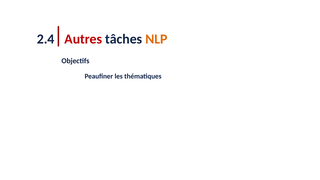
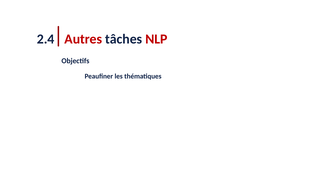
NLP colour: orange -> red (156, 39)
